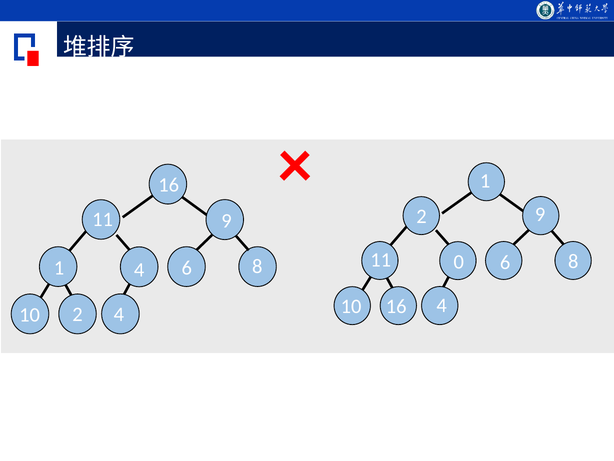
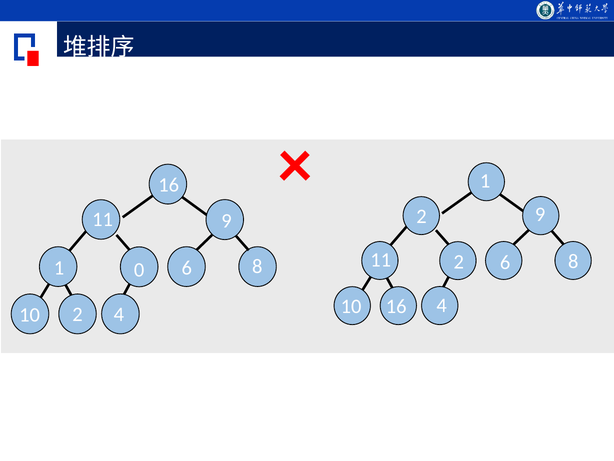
11 0: 0 -> 2 (459, 262)
1 4: 4 -> 0 (139, 270)
